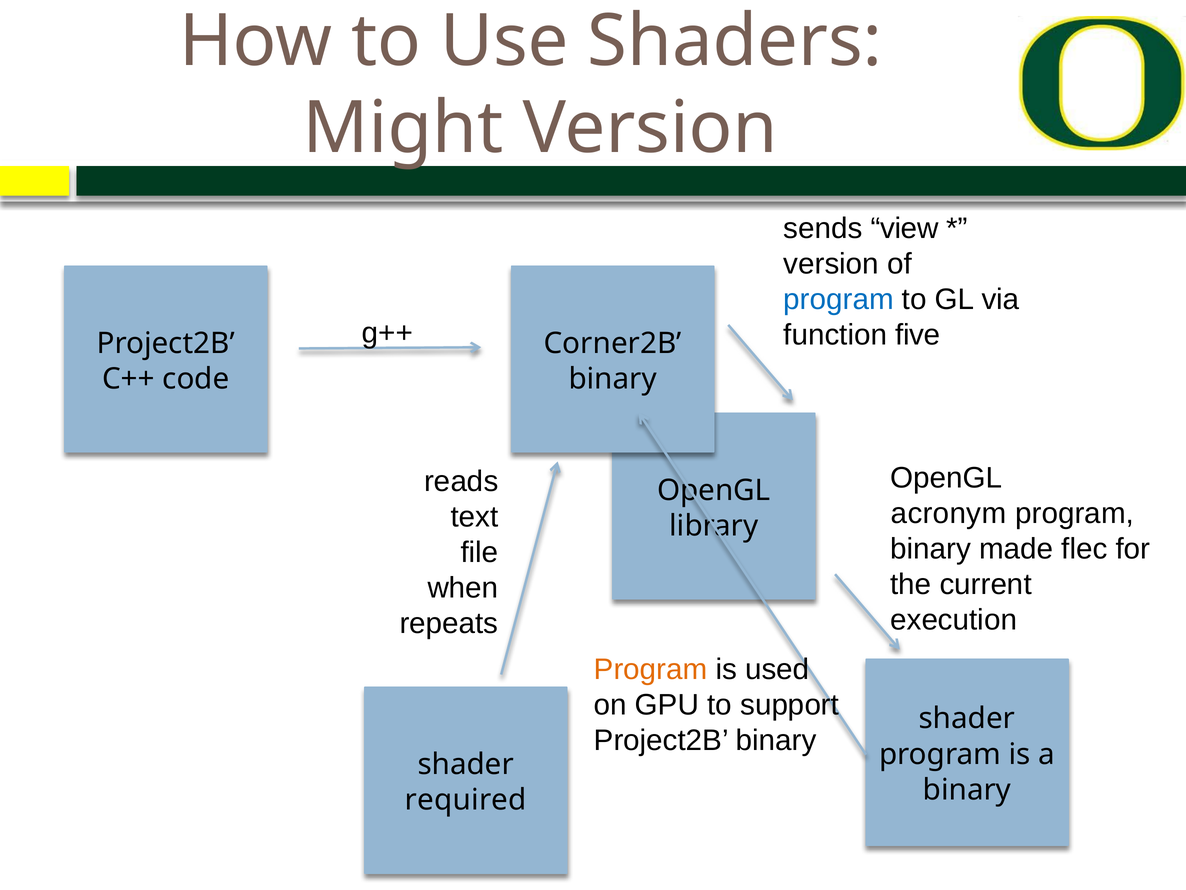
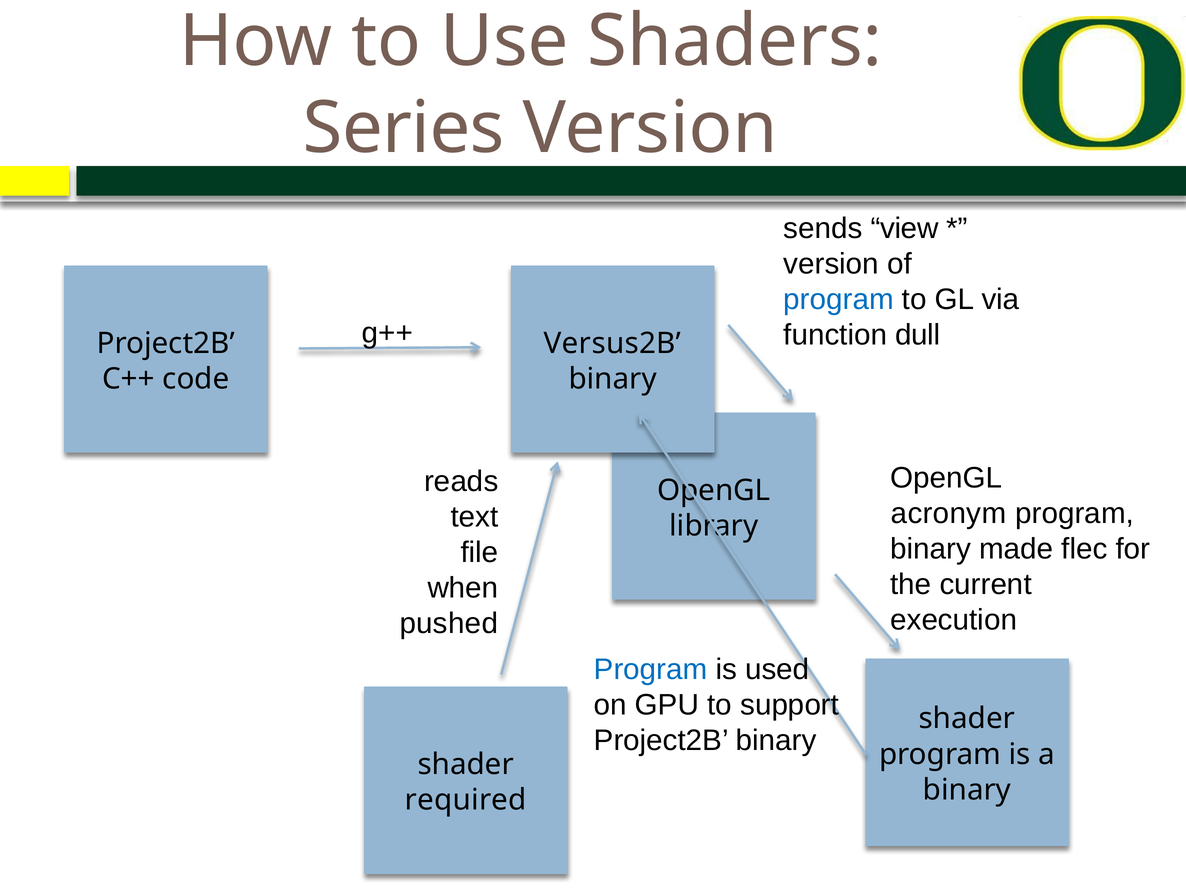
Might: Might -> Series (404, 128)
five: five -> dull (918, 335)
Corner2B: Corner2B -> Versus2B (613, 343)
repeats: repeats -> pushed (449, 623)
Program colour: orange -> blue (651, 669)
